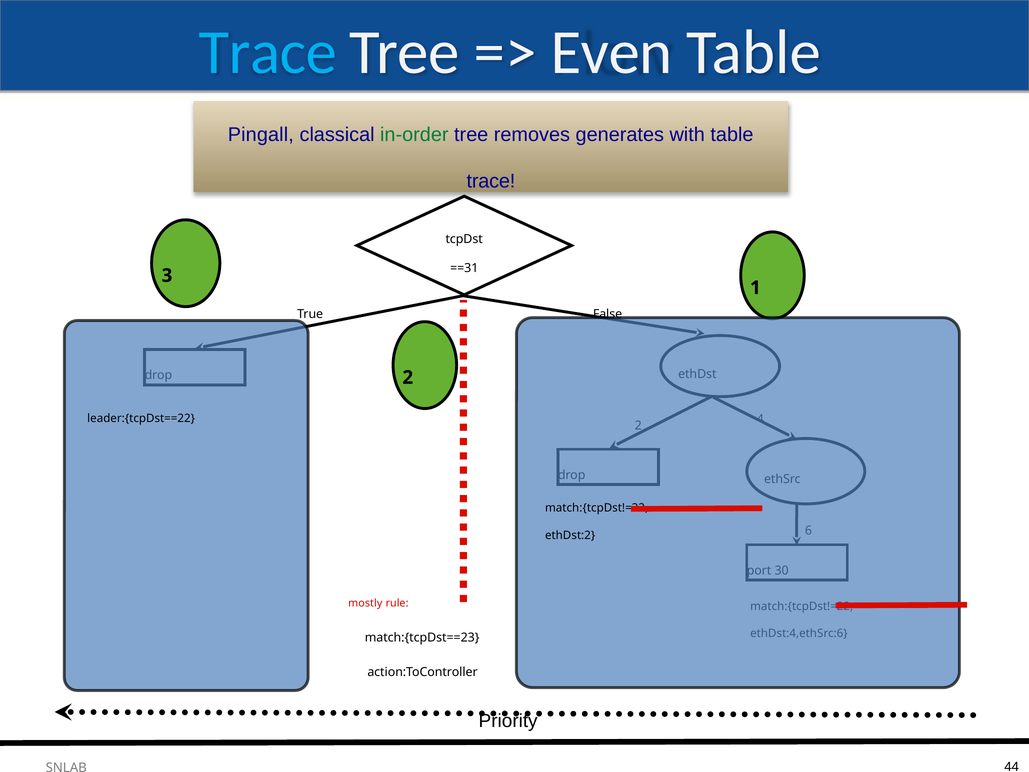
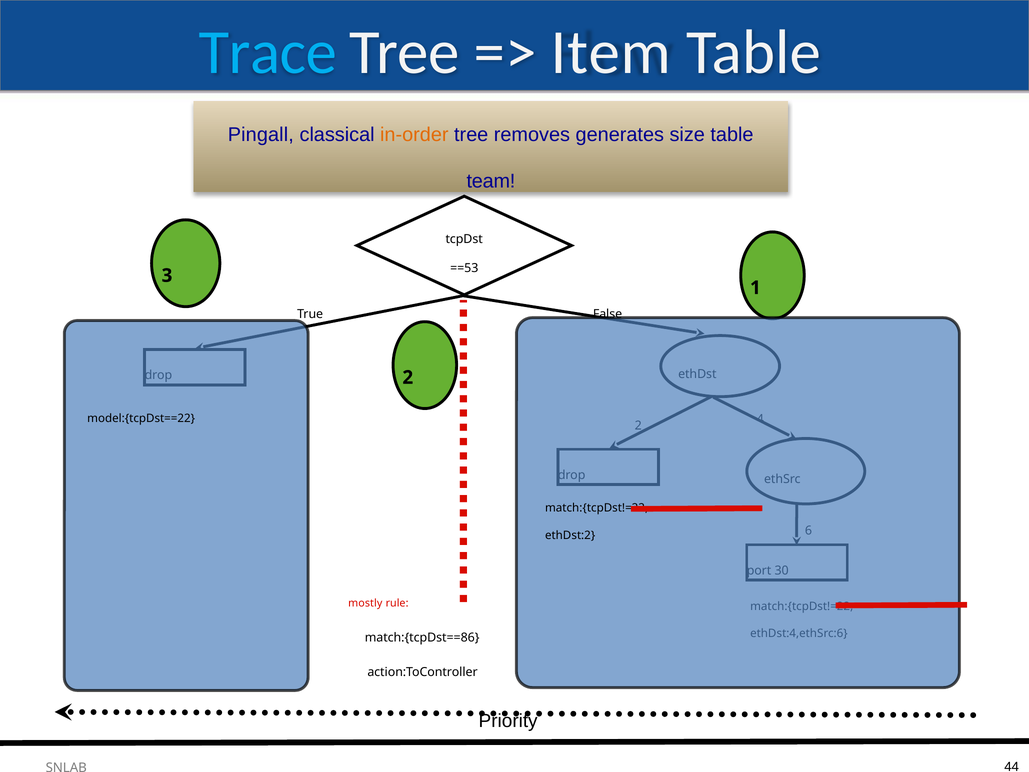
Even: Even -> Item (611, 53)
in-order colour: green -> orange (414, 135)
with: with -> size (687, 135)
trace: trace -> team (491, 181)
==31: ==31 -> ==53 (464, 268)
leader:{tcpDst==22: leader:{tcpDst==22 -> model:{tcpDst==22 (141, 418)
match:{tcpDst==23: match:{tcpDst==23 -> match:{tcpDst==86 (422, 638)
